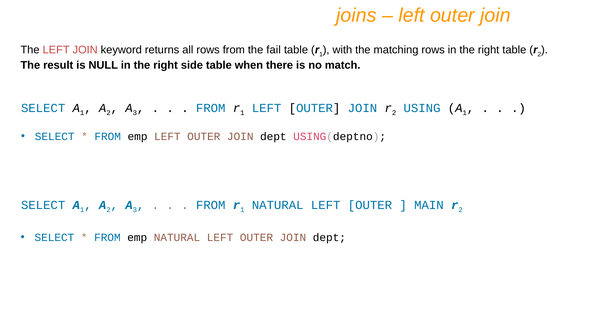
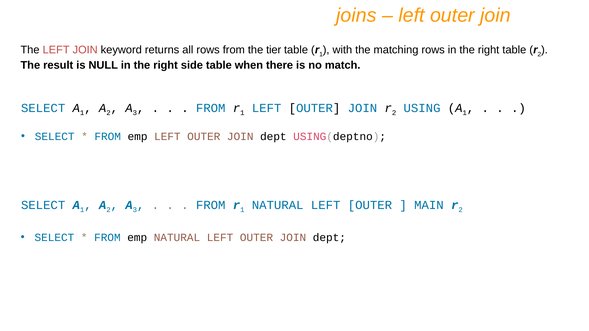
fail: fail -> tier (274, 50)
